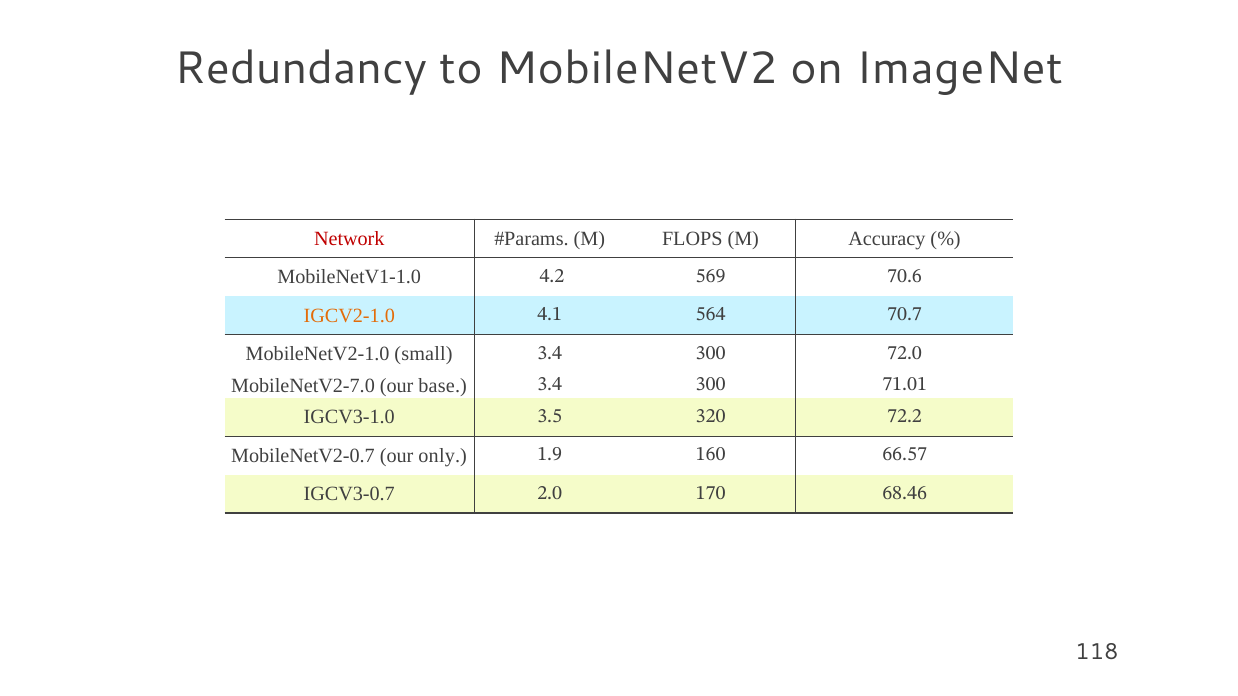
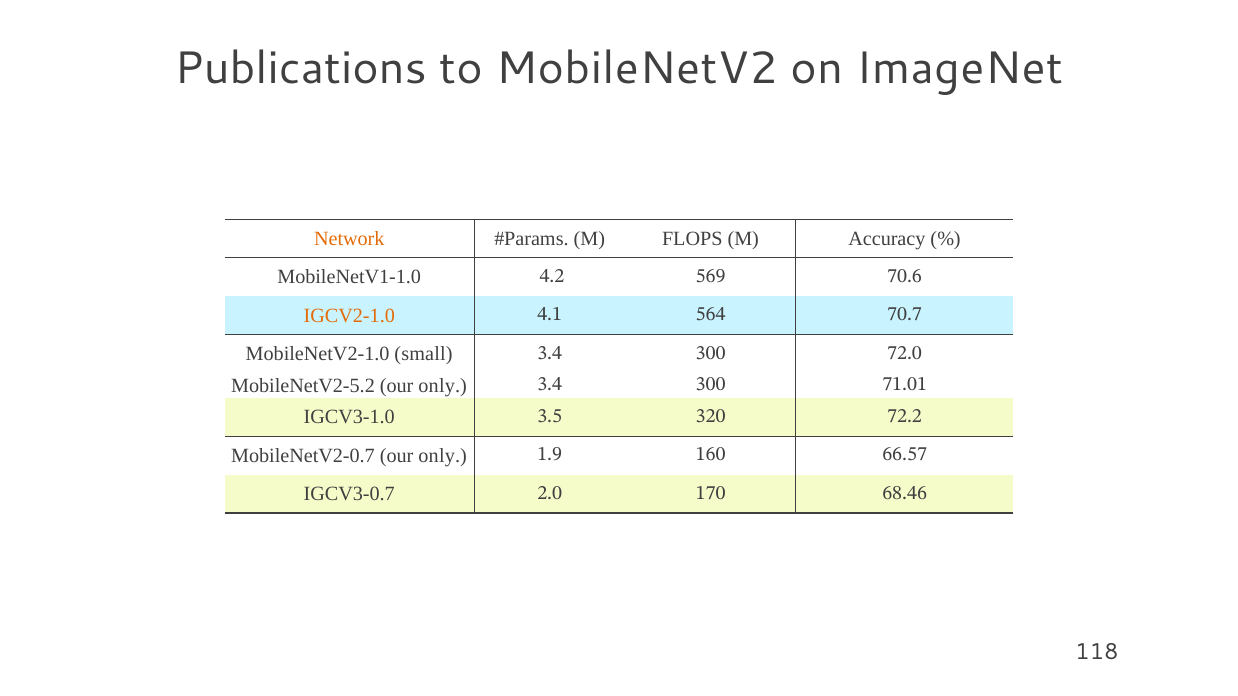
Redundancy: Redundancy -> Publications (301, 68)
Network colour: red -> orange (349, 239)
MobileNetV2-7.0: MobileNetV2-7.0 -> MobileNetV2-5.2 (303, 386)
base: base -> only (443, 386)
